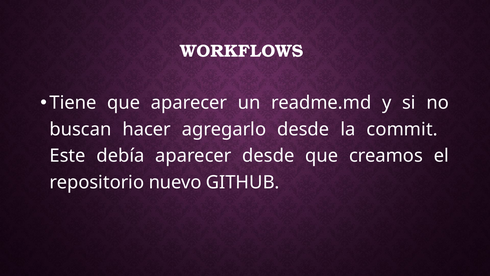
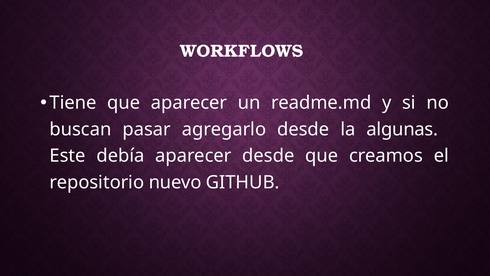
hacer: hacer -> pasar (147, 129)
commit: commit -> algunas (402, 129)
